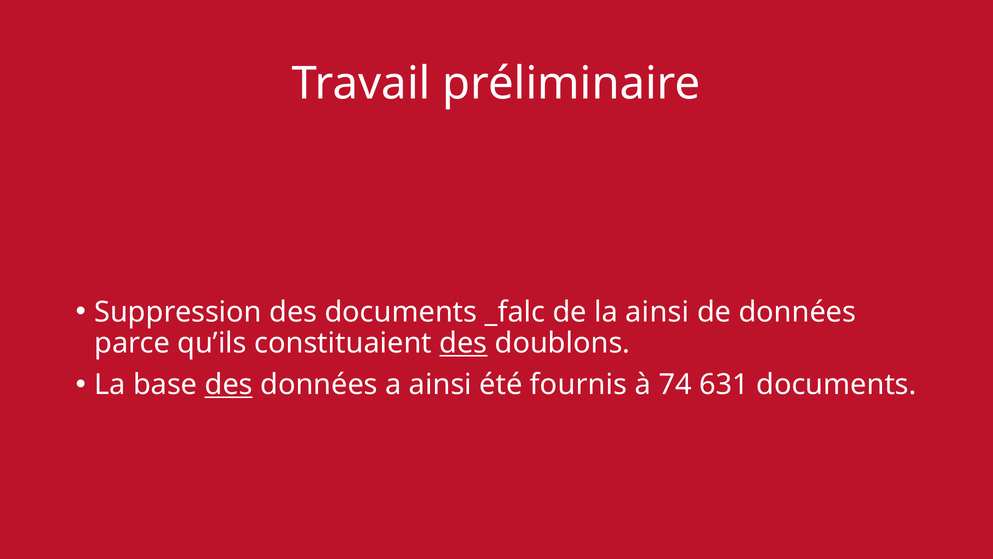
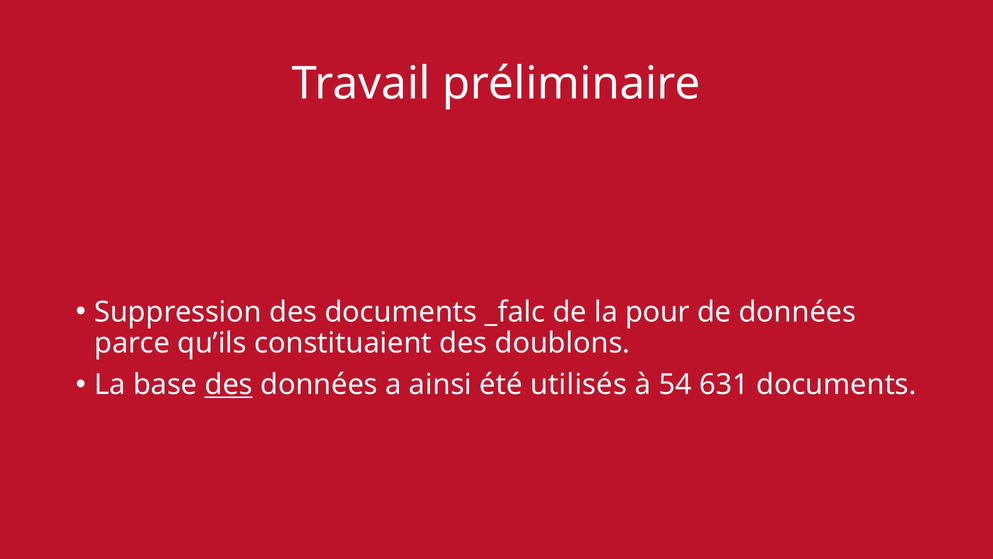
la ainsi: ainsi -> pour (658, 312)
des underline: present -> none (463, 343)
fournis: fournis -> utilisés (579, 385)
74: 74 -> 54 (675, 385)
